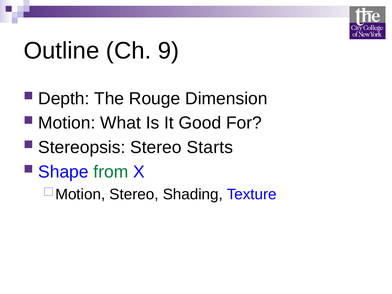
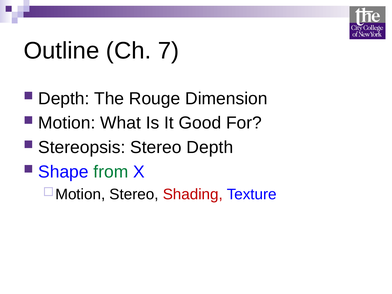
9: 9 -> 7 (169, 51)
Stereo Starts: Starts -> Depth (210, 147)
Shading colour: black -> red (193, 194)
